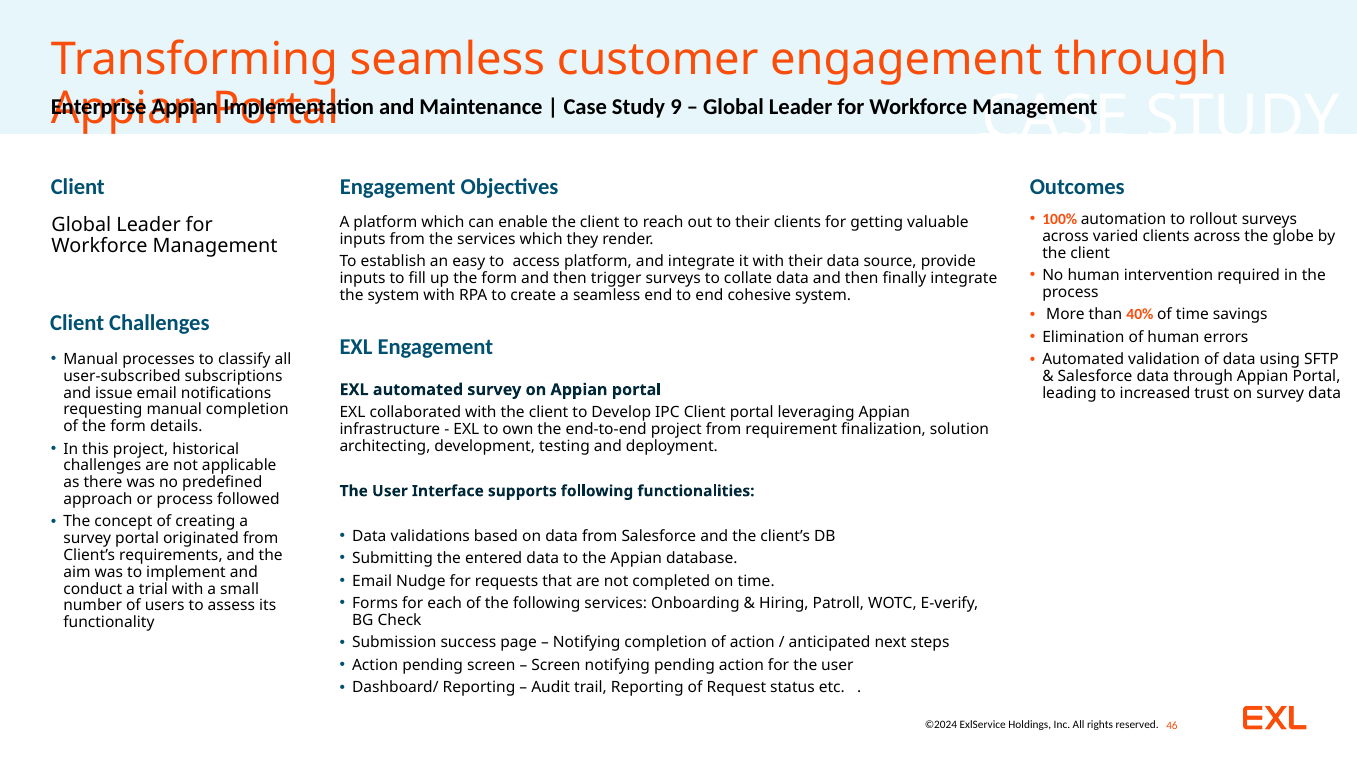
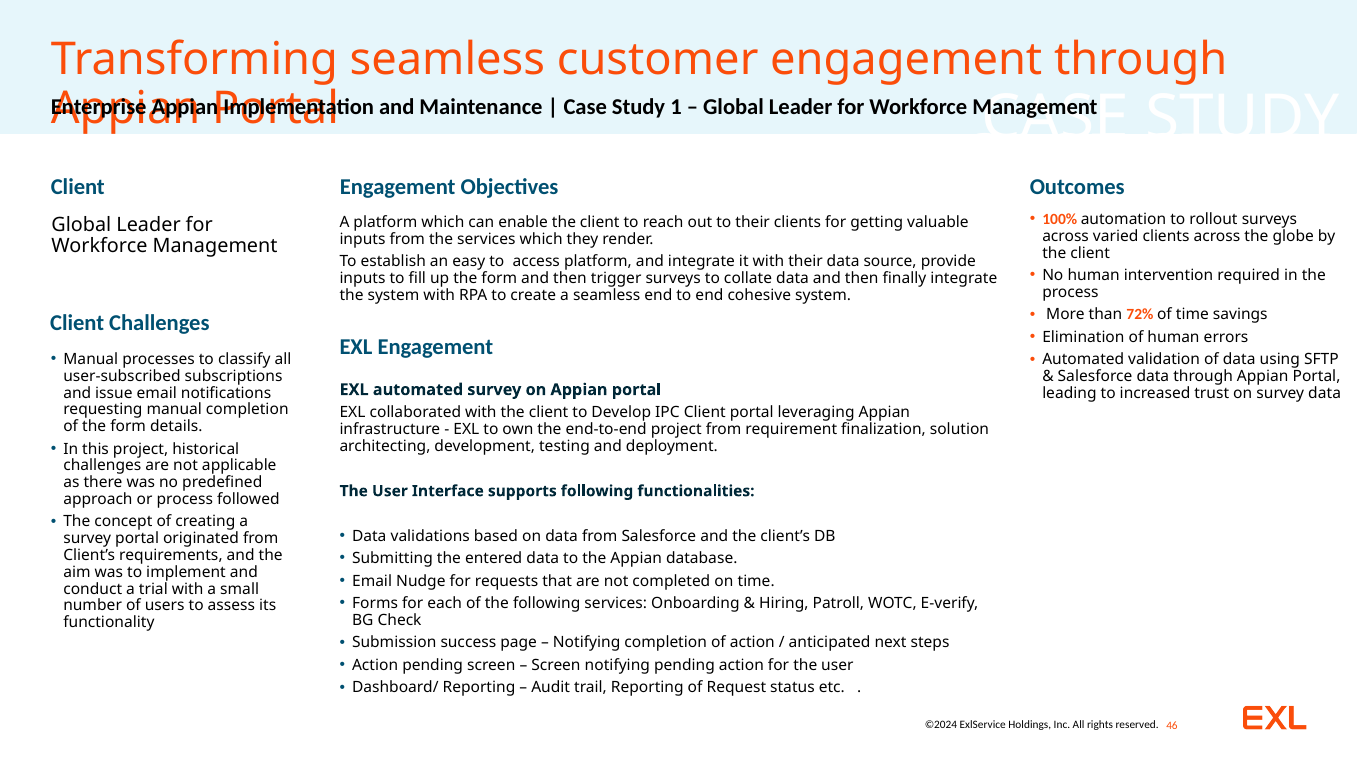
9: 9 -> 1 (676, 107)
40%: 40% -> 72% (1140, 315)
